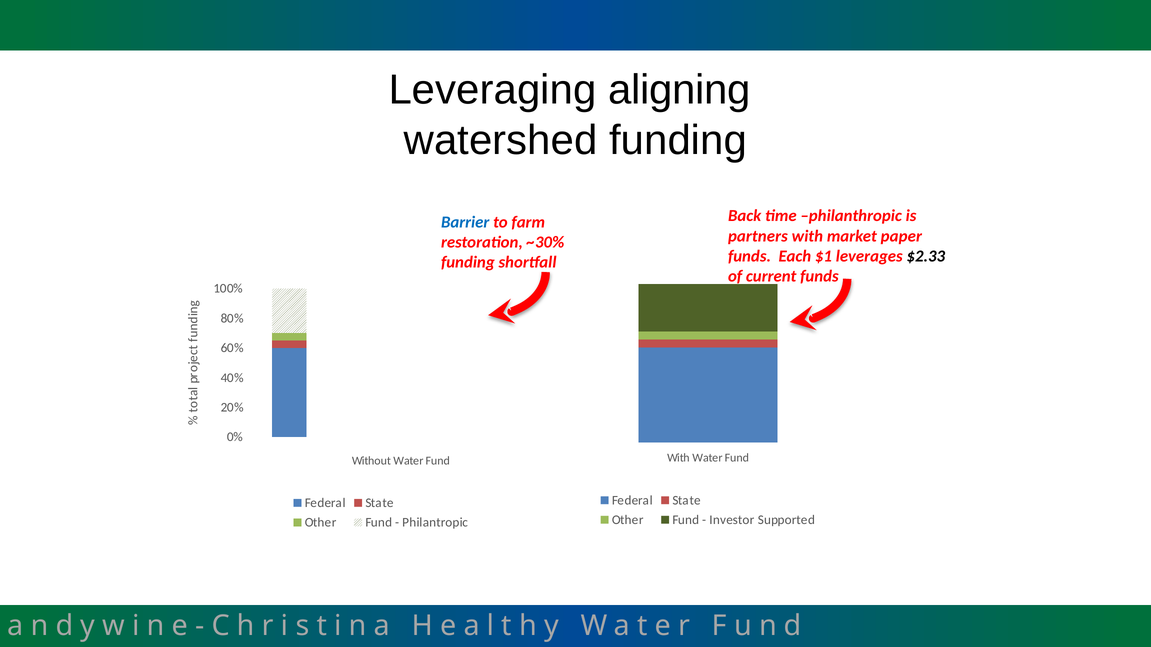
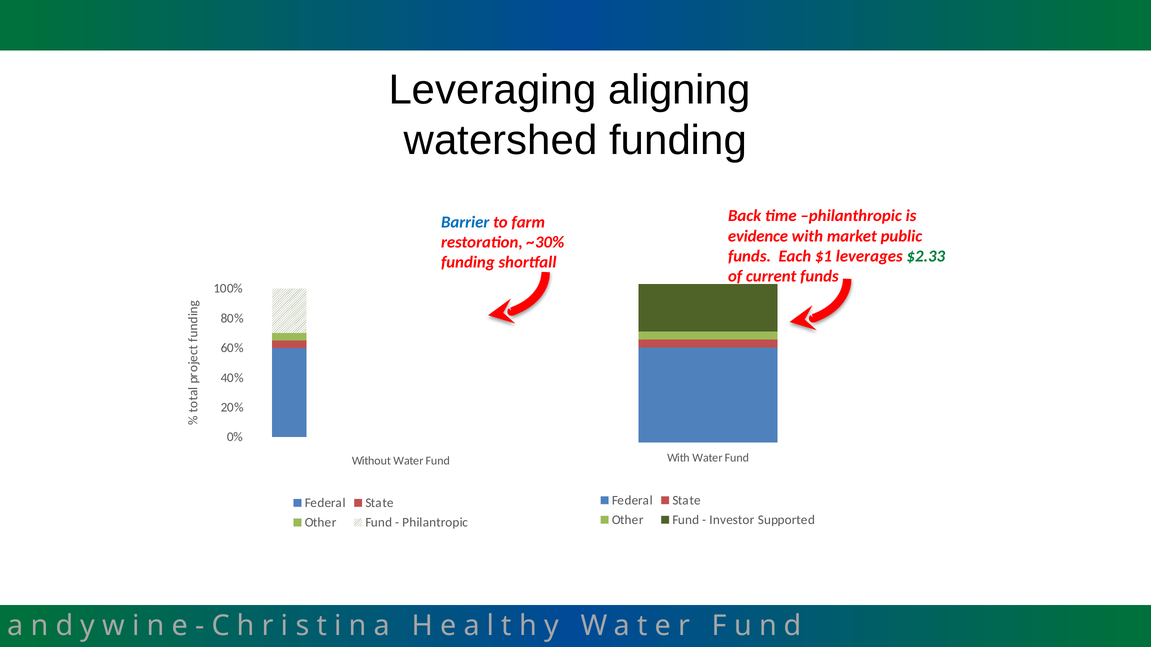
partners: partners -> evidence (758, 236)
paper: paper -> public (901, 236)
$2.33 colour: black -> green (926, 256)
